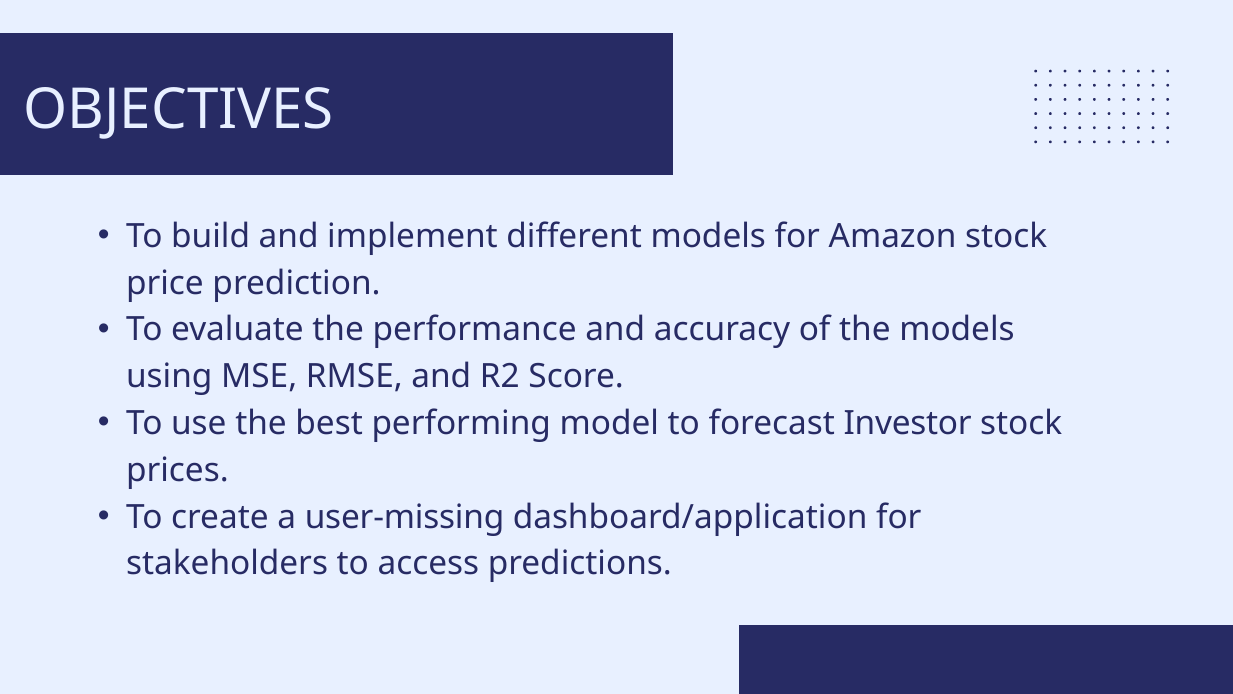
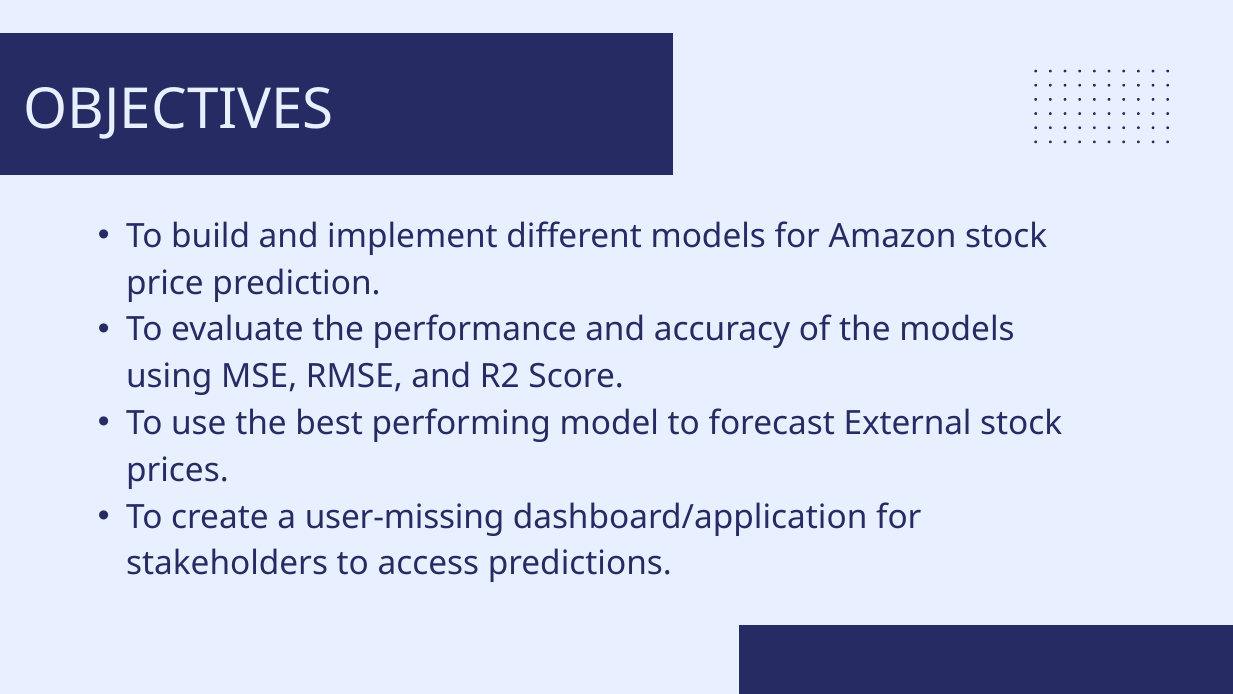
Investor: Investor -> External (908, 423)
